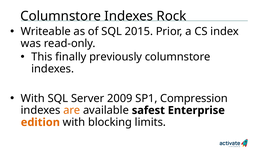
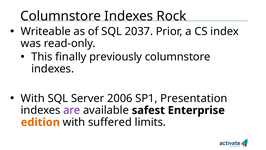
2015: 2015 -> 2037 (139, 31)
2009: 2009 -> 2006 (120, 98)
Compression: Compression -> Presentation (194, 98)
are colour: orange -> purple (72, 110)
blocking: blocking -> suffered (110, 122)
